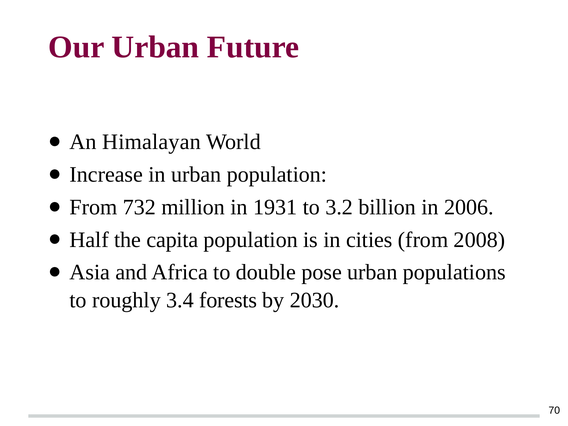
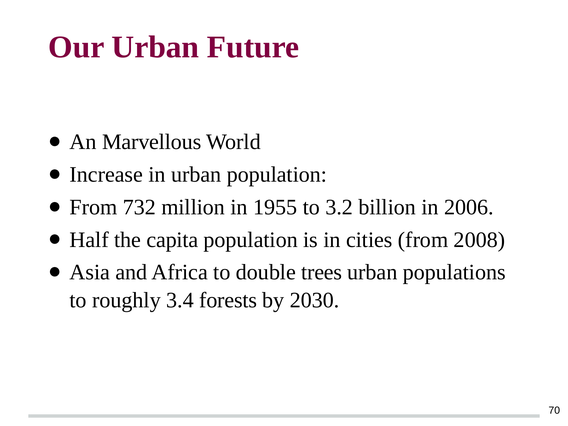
Himalayan: Himalayan -> Marvellous (152, 142)
1931: 1931 -> 1955 (275, 207)
pose: pose -> trees (322, 272)
